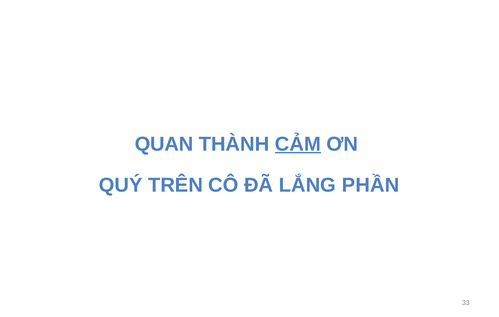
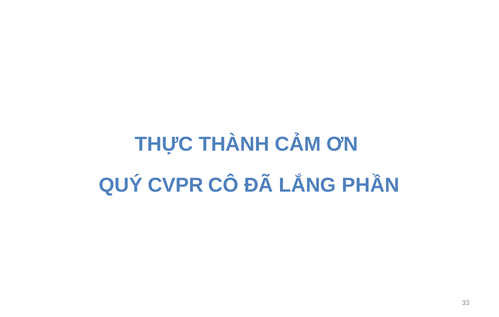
QUAN: QUAN -> THỰC (164, 144)
CẢM underline: present -> none (298, 144)
TRÊN: TRÊN -> CVPR (176, 185)
